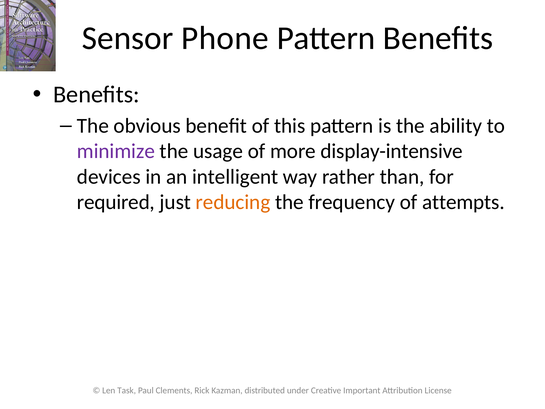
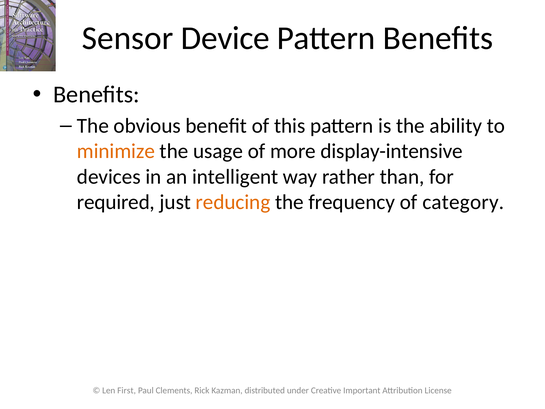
Phone: Phone -> Device (225, 38)
minimize colour: purple -> orange (116, 151)
attempts: attempts -> category (463, 202)
Task: Task -> First (127, 390)
